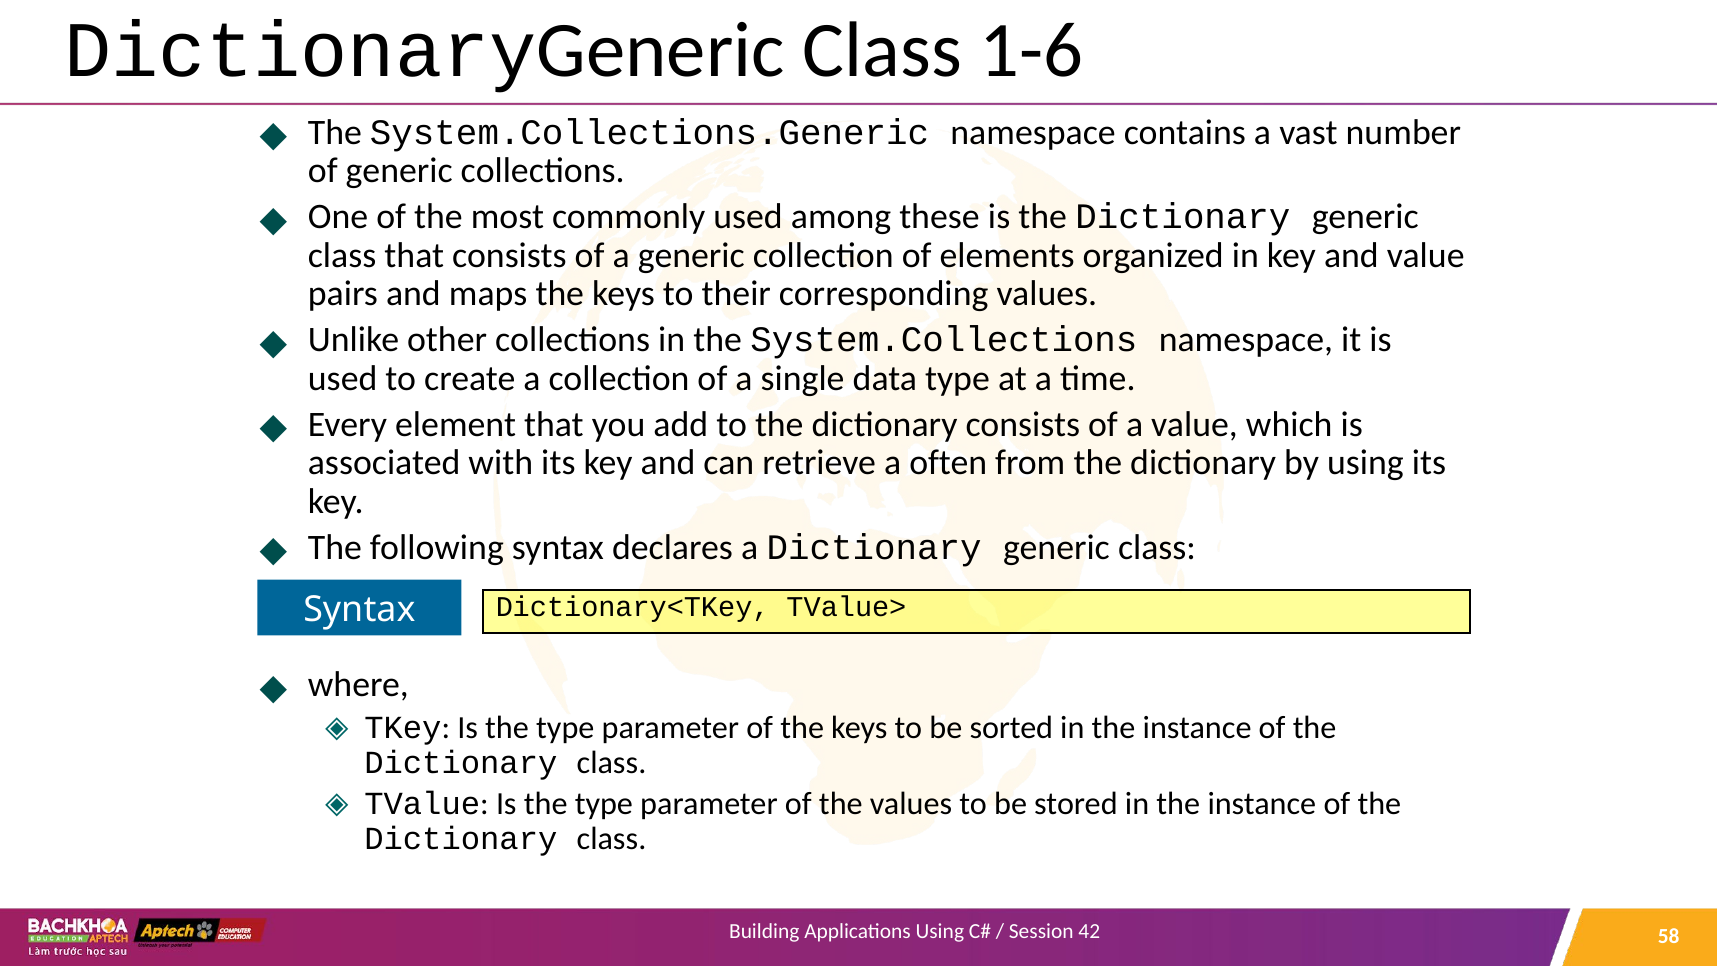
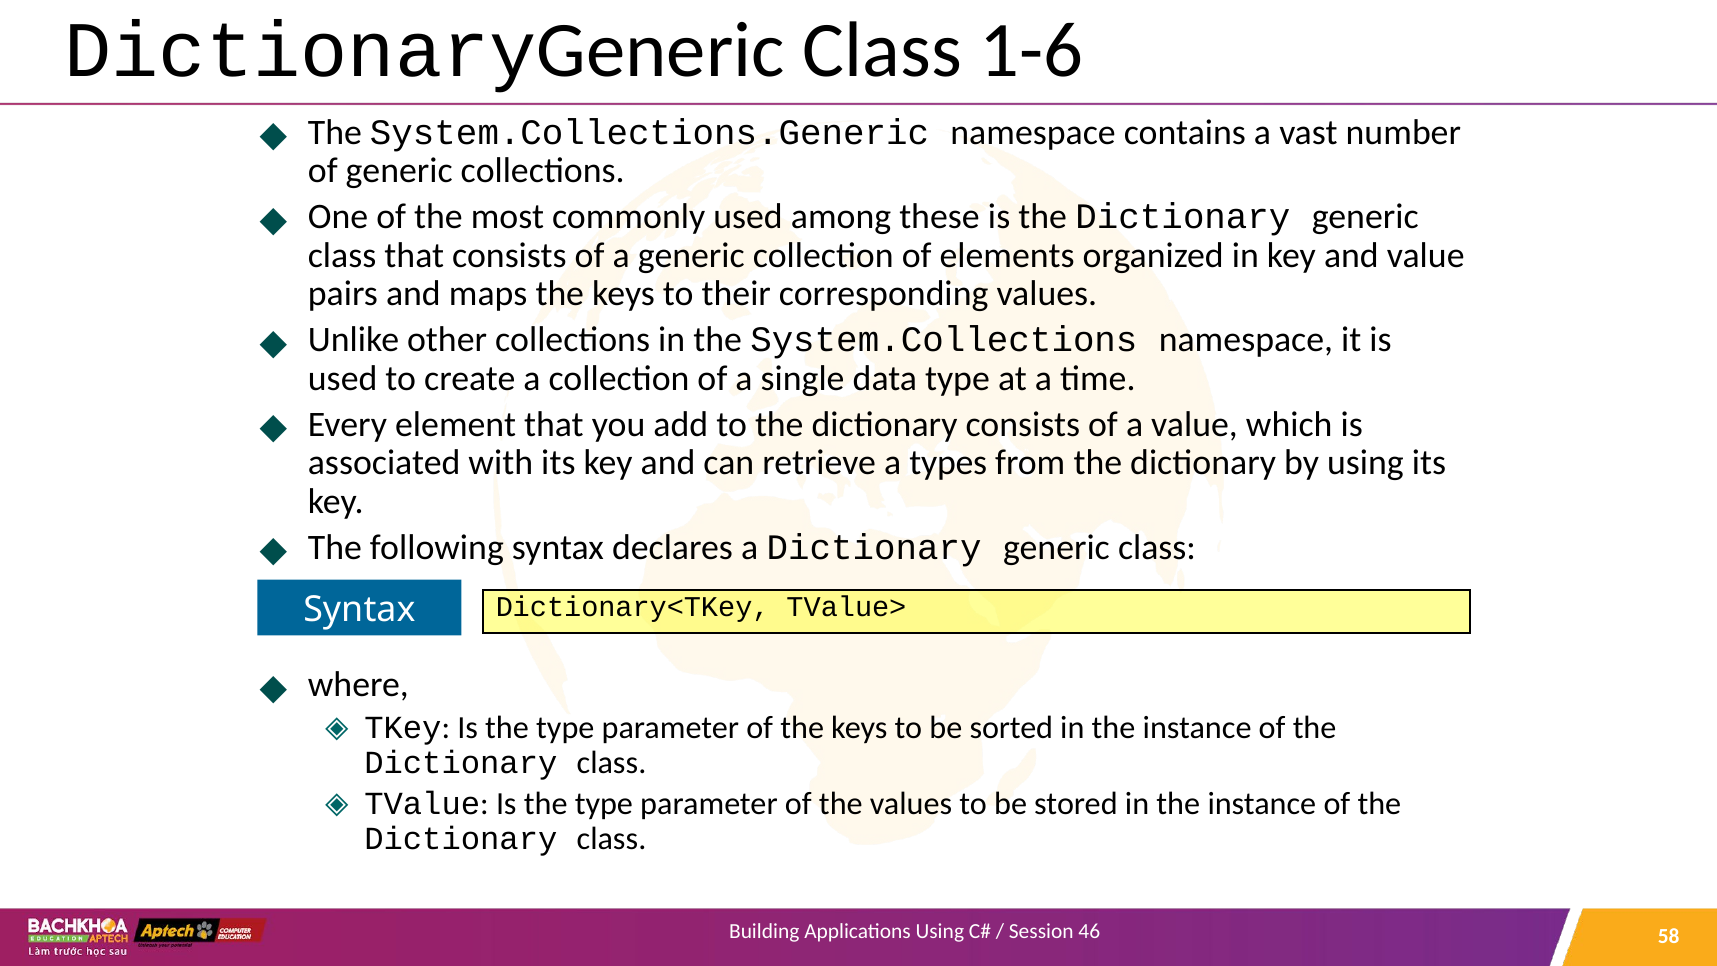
often: often -> types (948, 463)
42: 42 -> 46 (1089, 932)
